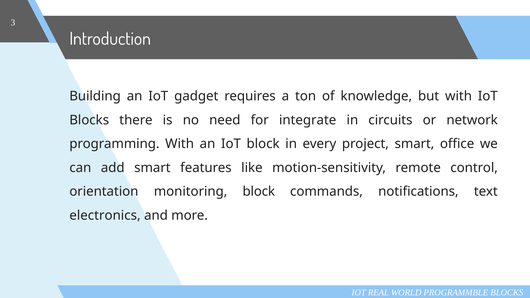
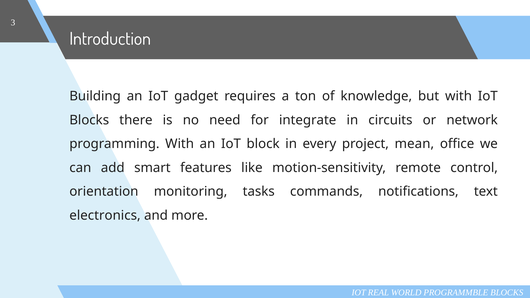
project smart: smart -> mean (414, 144)
monitoring block: block -> tasks (259, 192)
